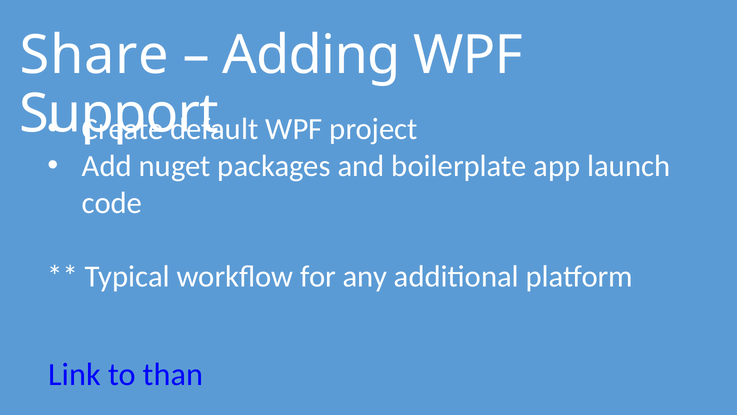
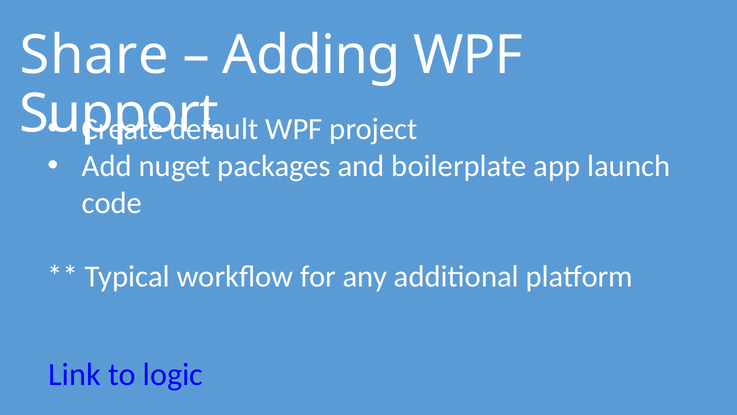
than: than -> logic (173, 374)
